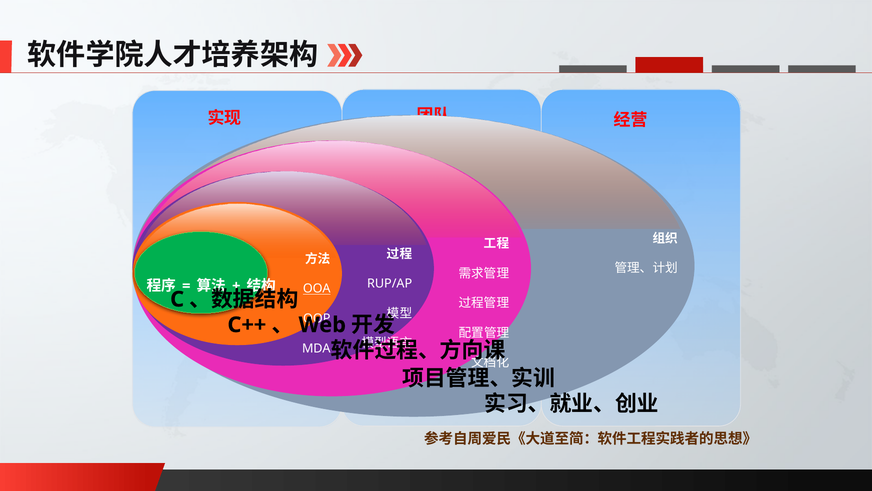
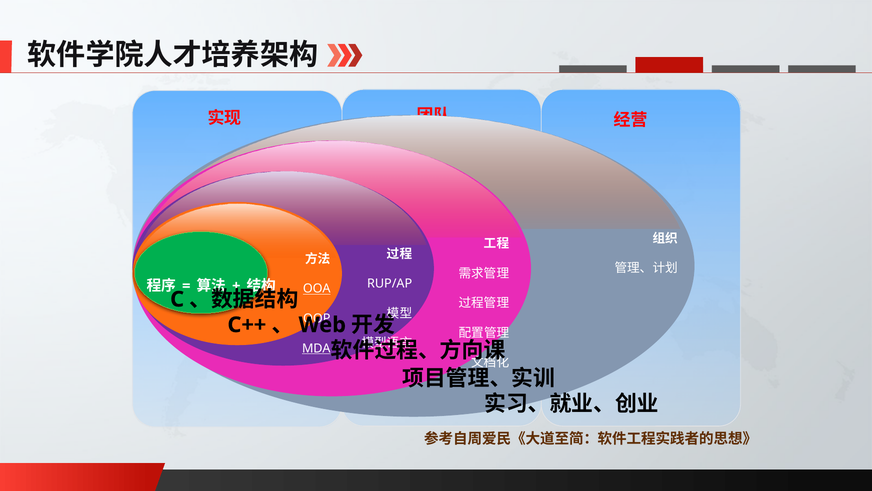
MDA underline: none -> present (316, 348)
